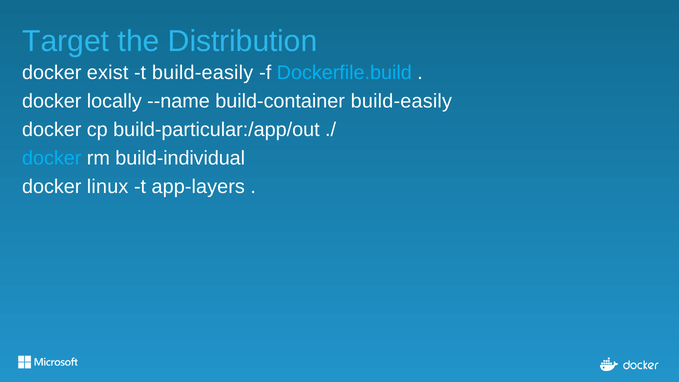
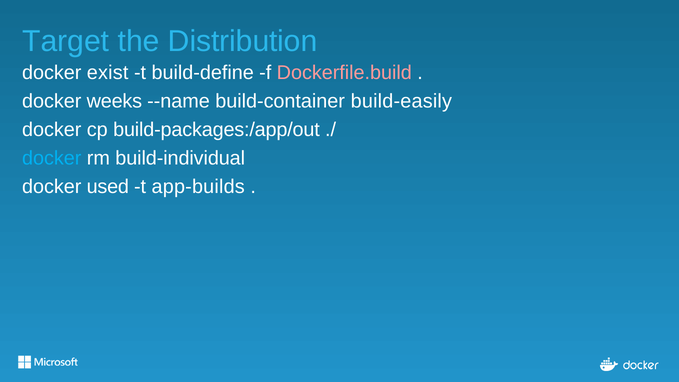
t build-easily: build-easily -> build-define (203, 73)
Dockerfile.build colour: light blue -> pink (344, 73)
locally: locally -> weeks (114, 101)
build-particular:/app/out: build-particular:/app/out -> build-packages:/app/out (216, 130)
linux: linux -> used (108, 186)
app-layers: app-layers -> app-builds (198, 186)
